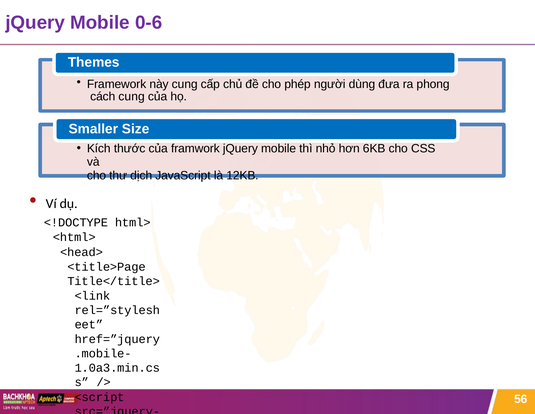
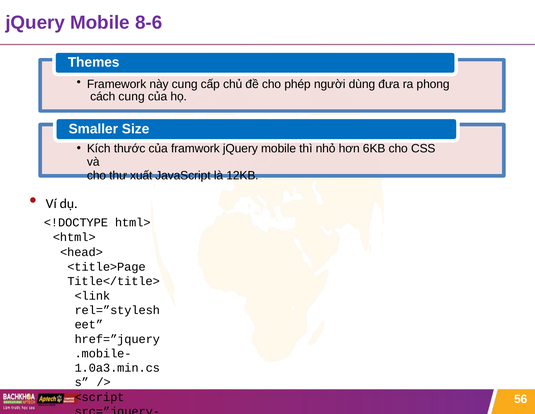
0-6: 0-6 -> 8-6 (149, 23)
dịch: dịch -> xuất (141, 175)
